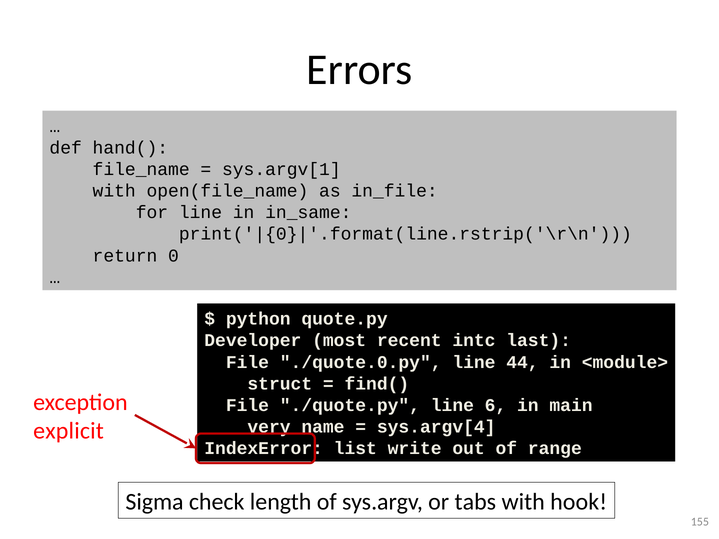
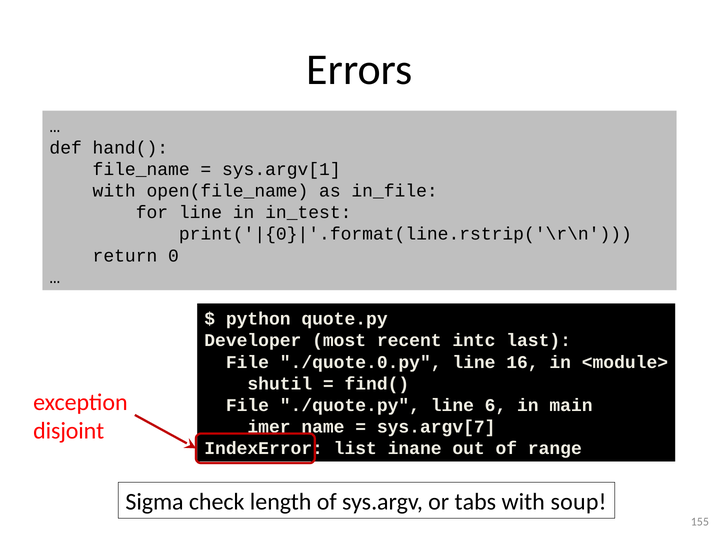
in_same: in_same -> in_test (308, 213)
44: 44 -> 16 (522, 362)
struct: struct -> shutil (280, 384)
very_name: very_name -> imer_name (296, 427)
sys.argv[4: sys.argv[4 -> sys.argv[7 (436, 427)
explicit: explicit -> disjoint (69, 431)
write: write -> inane (415, 449)
hook: hook -> soup (579, 502)
